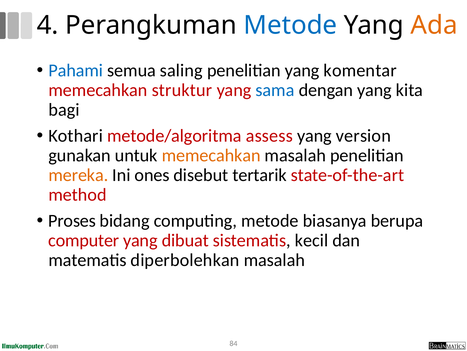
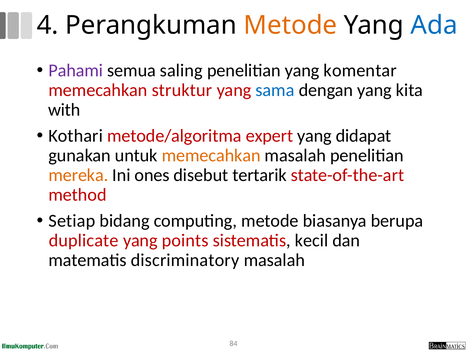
Metode colour: blue -> orange (290, 25)
Ada colour: orange -> blue (434, 25)
Pahami colour: blue -> purple (76, 70)
bagi: bagi -> with (64, 110)
assess: assess -> expert (269, 136)
version: version -> didapat (364, 136)
Proses: Proses -> Setiap (72, 220)
computer: computer -> duplicate (84, 240)
dibuat: dibuat -> points (185, 240)
diperbolehkan: diperbolehkan -> discriminatory (185, 260)
